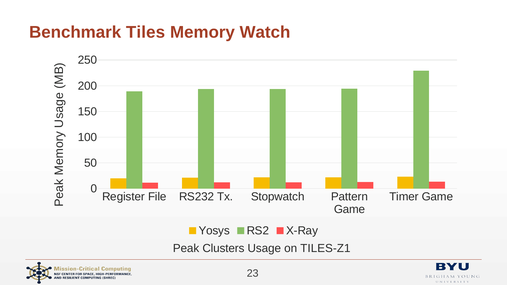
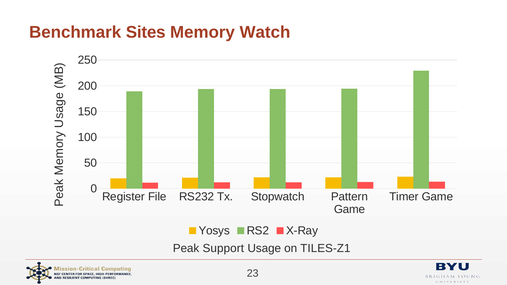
Tiles: Tiles -> Sites (146, 32)
Clusters: Clusters -> Support (223, 248)
